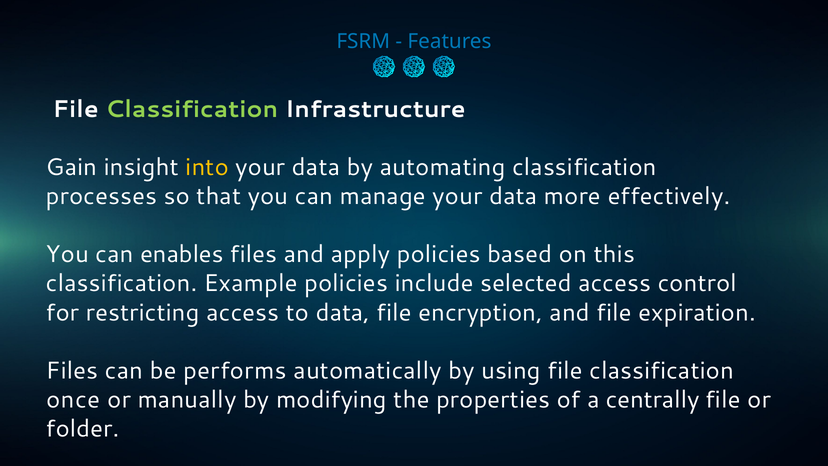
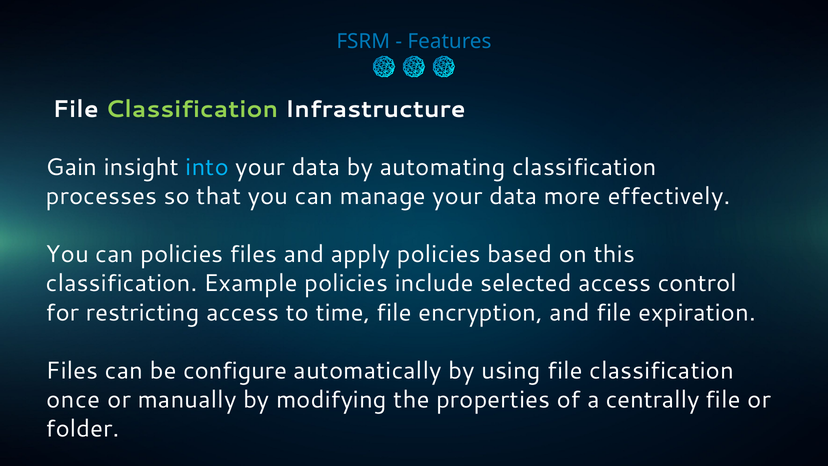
into colour: yellow -> light blue (207, 167)
can enables: enables -> policies (182, 254)
to data: data -> time (343, 312)
performs: performs -> configure (235, 370)
